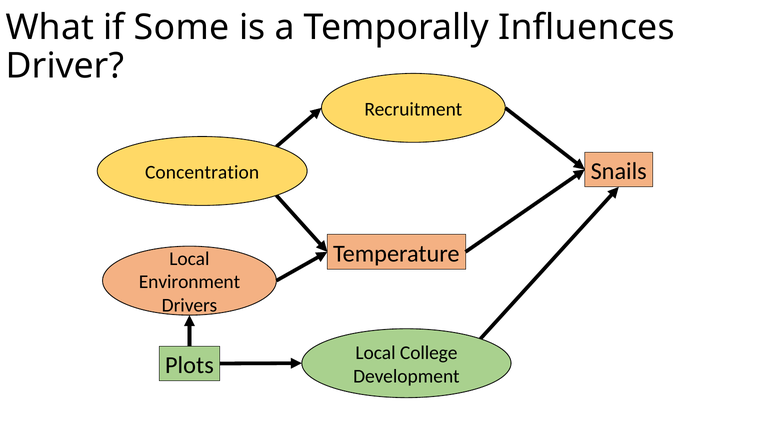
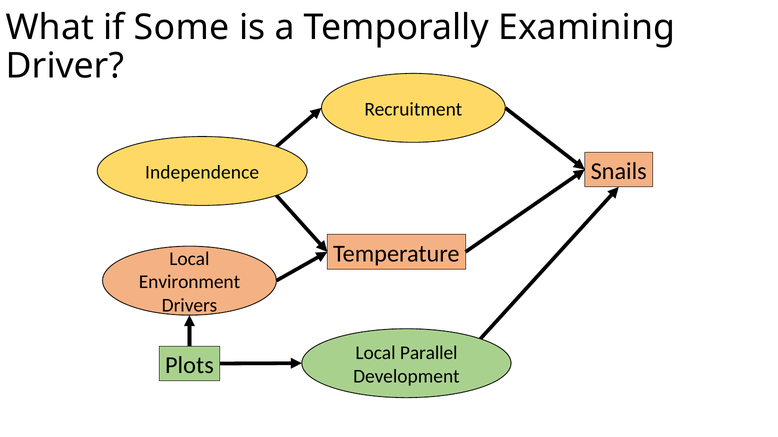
Influences: Influences -> Examining (587, 27)
Concentration: Concentration -> Independence (202, 173)
College: College -> Parallel (429, 353)
